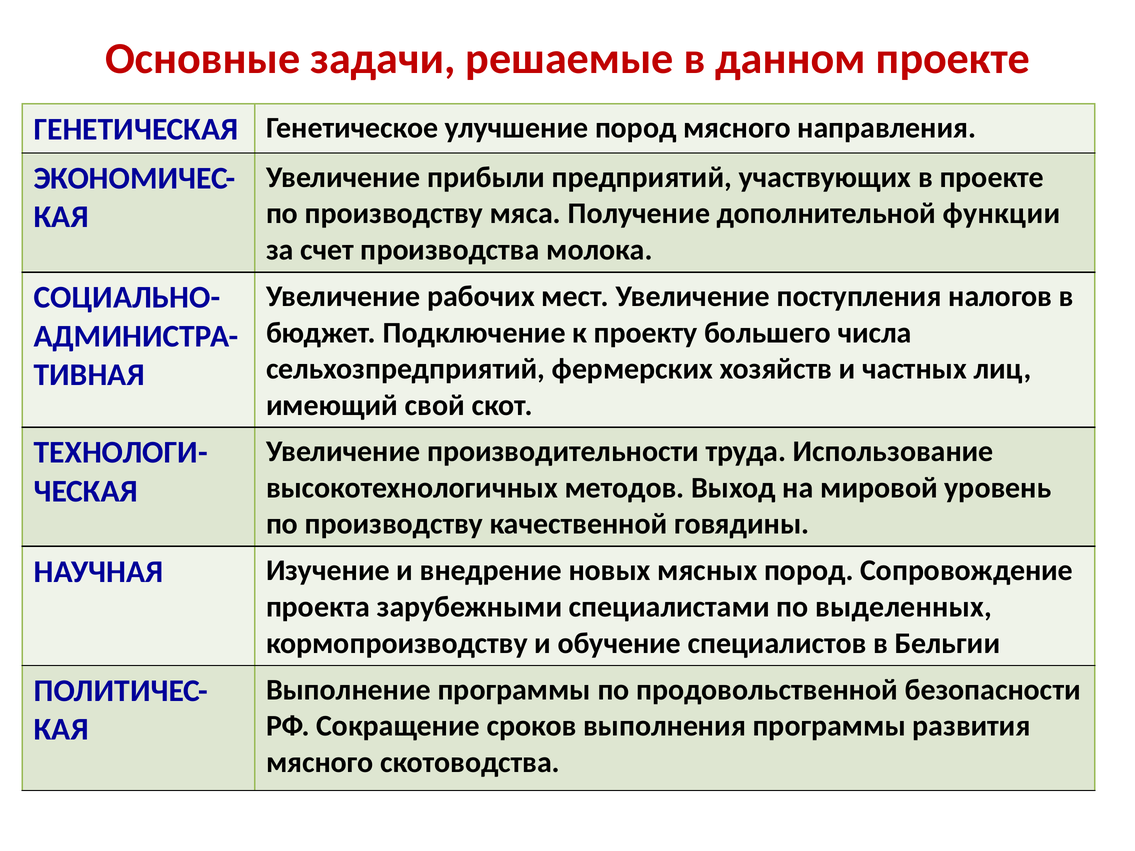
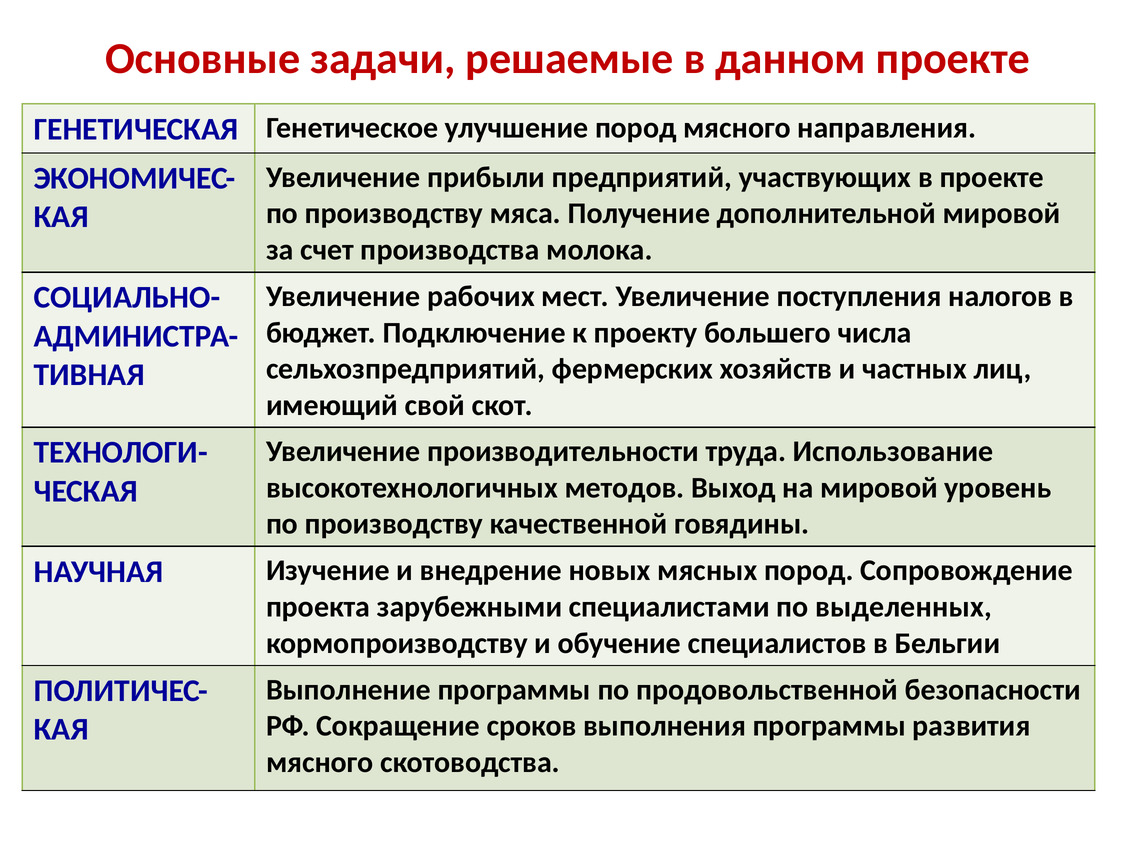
дополнительной функции: функции -> мировой (1002, 214)
